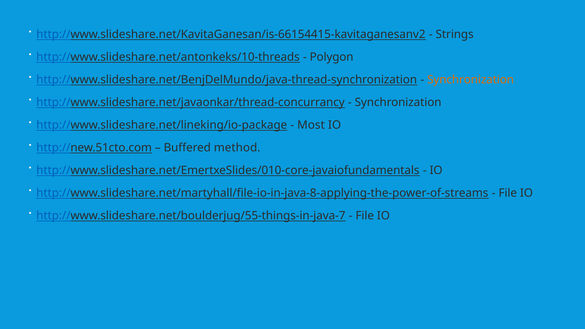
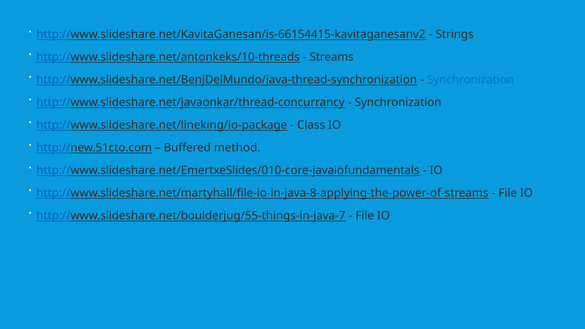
Polygon: Polygon -> Streams (332, 57)
Synchronization colour: orange -> blue (471, 80)
Most: Most -> Class (311, 125)
